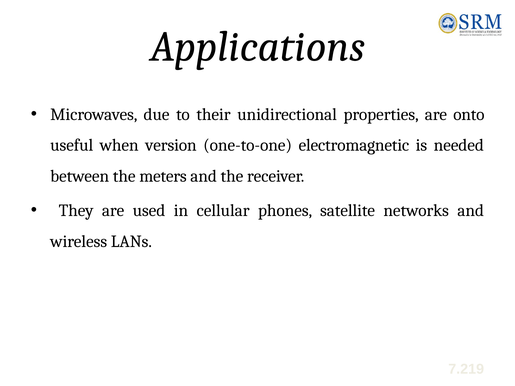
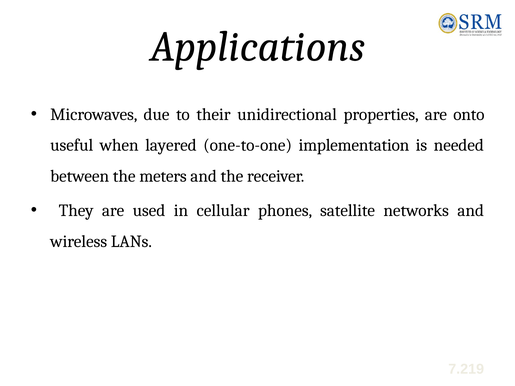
version: version -> layered (171, 145)
electromagnetic: electromagnetic -> implementation (354, 145)
